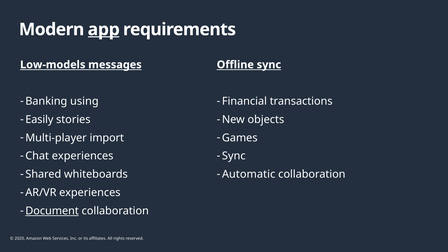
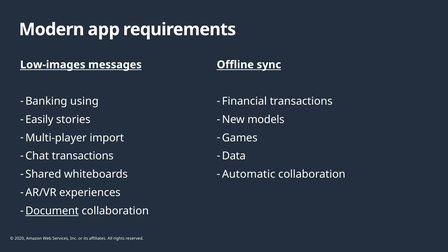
app underline: present -> none (104, 29)
Low-models: Low-models -> Low-images (53, 65)
objects: objects -> models (266, 120)
Chat experiences: experiences -> transactions (83, 156)
Sync: Sync -> Data (234, 156)
